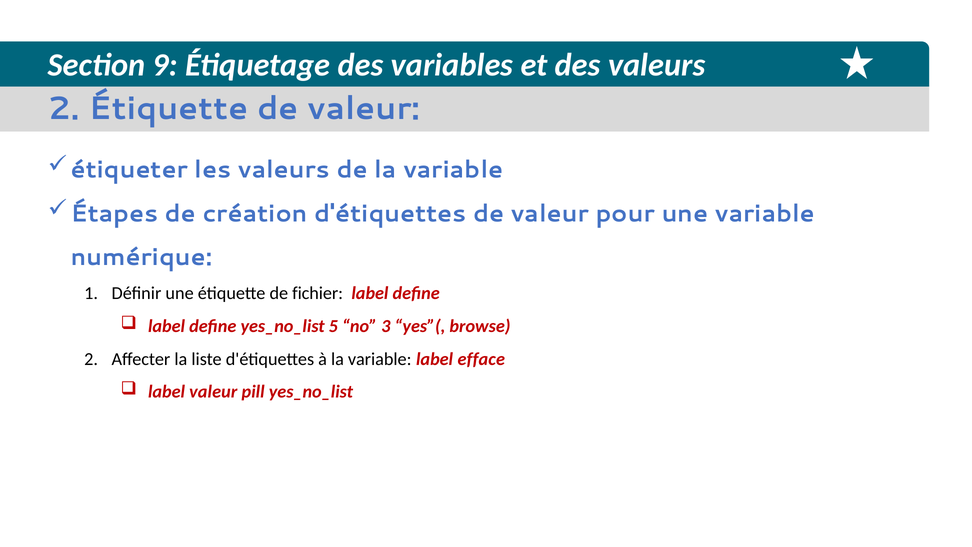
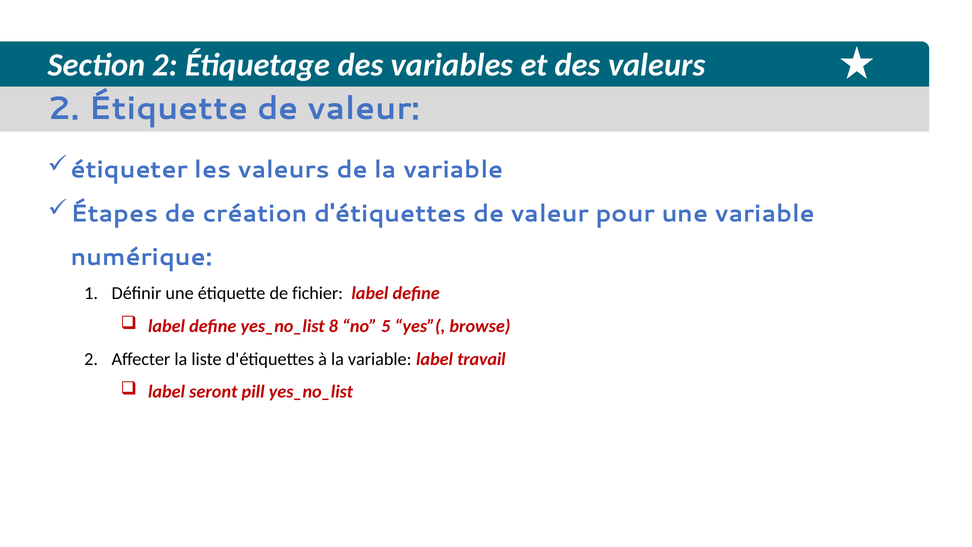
Section 9: 9 -> 2 (165, 65)
5: 5 -> 8 (333, 326)
3: 3 -> 5 (386, 326)
efface: efface -> travail (481, 359)
label valeur: valeur -> seront (213, 392)
